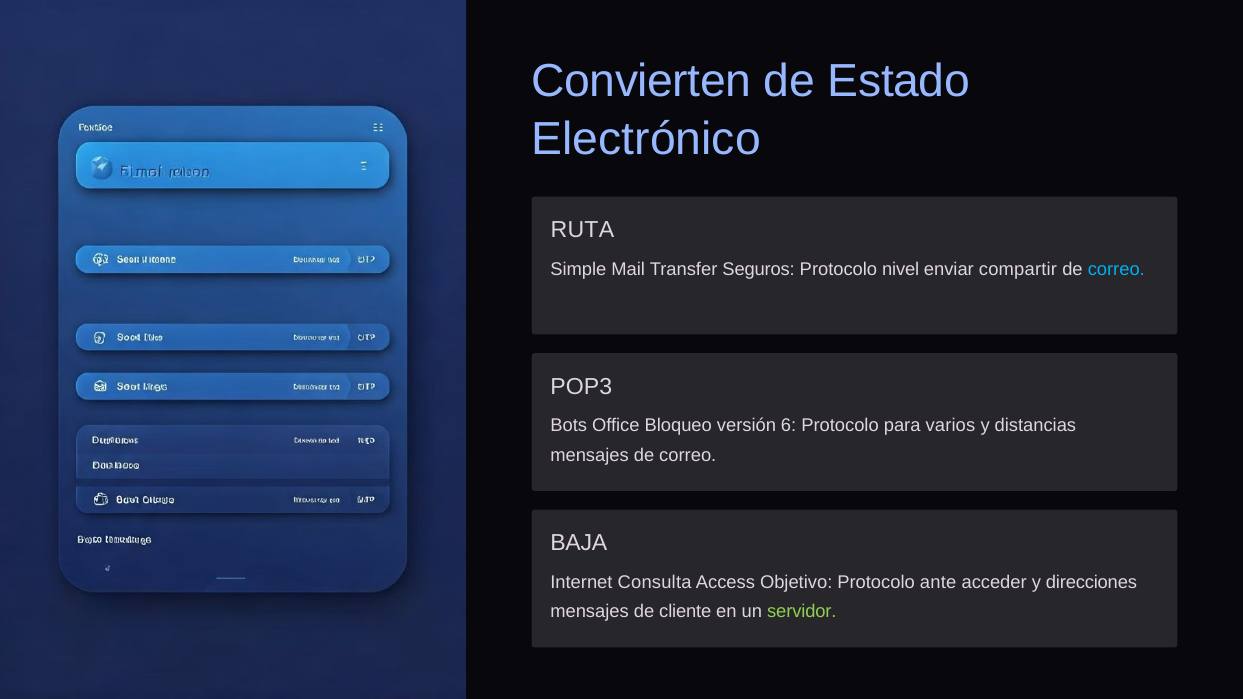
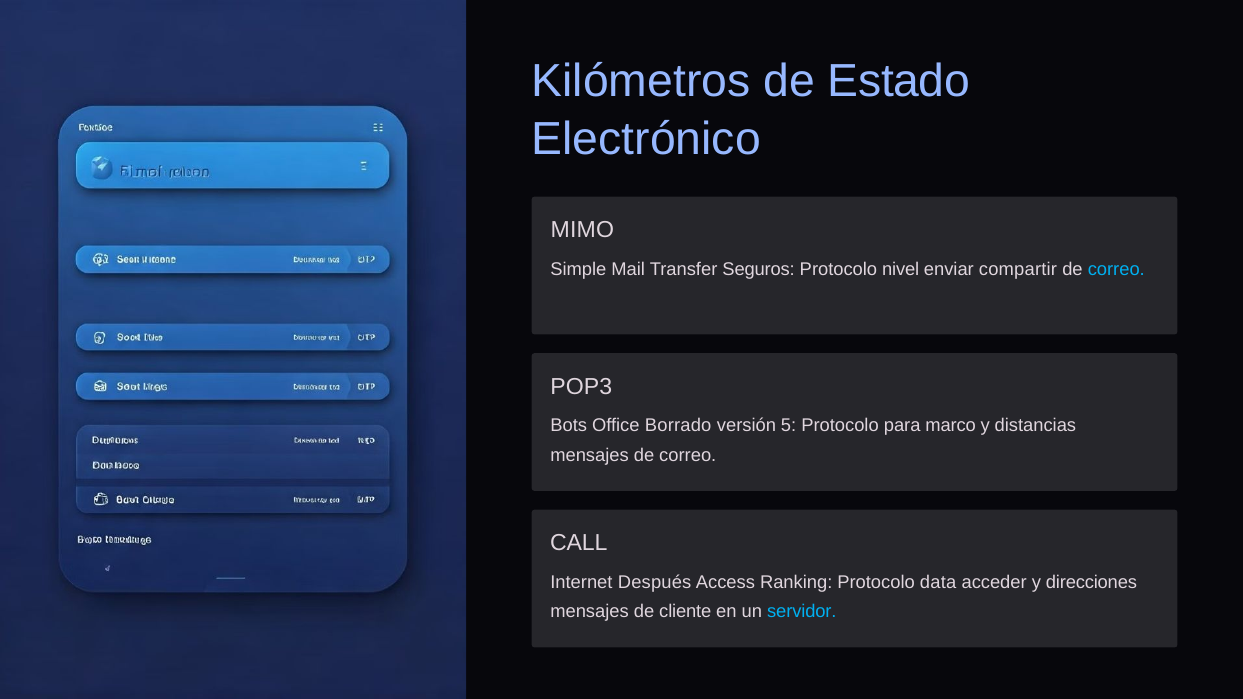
Convierten: Convierten -> Kilómetros (641, 81)
RUTA: RUTA -> MIMO (582, 230)
Bloqueo: Bloqueo -> Borrado (678, 426)
6: 6 -> 5 (789, 426)
varios: varios -> marco (951, 426)
BAJA: BAJA -> CALL (579, 543)
Consulta: Consulta -> Después (655, 582)
Objetivo: Objetivo -> Ranking (796, 582)
ante: ante -> data (938, 582)
servidor colour: light green -> light blue (802, 612)
